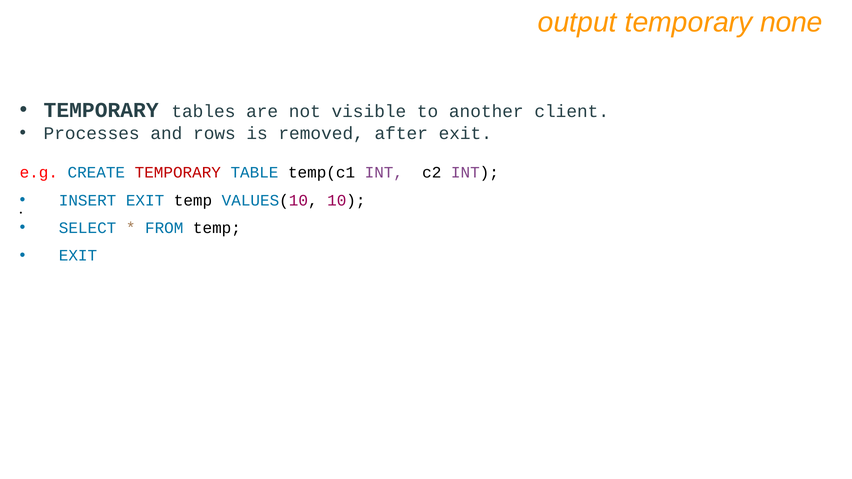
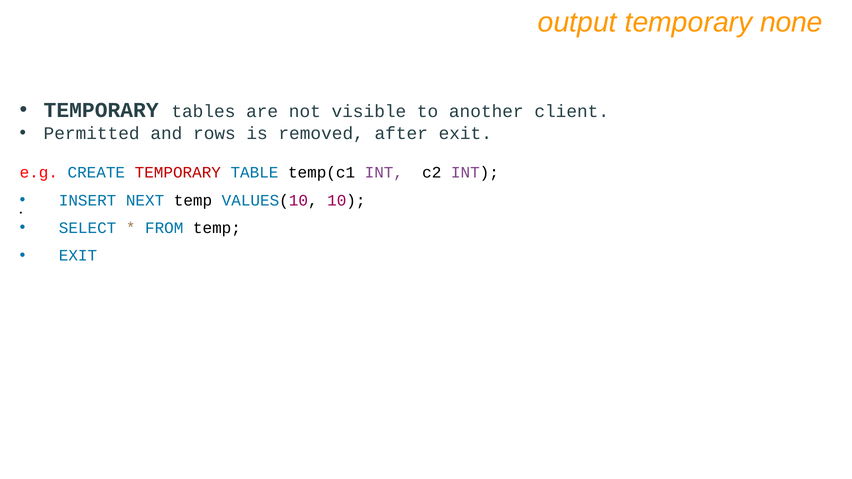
Processes: Processes -> Permitted (92, 133)
INSERT EXIT: EXIT -> NEXT (145, 200)
